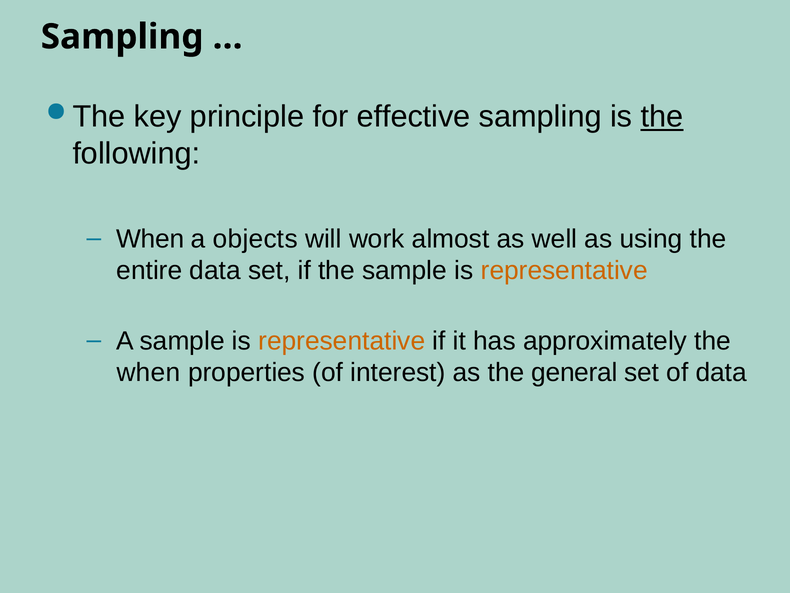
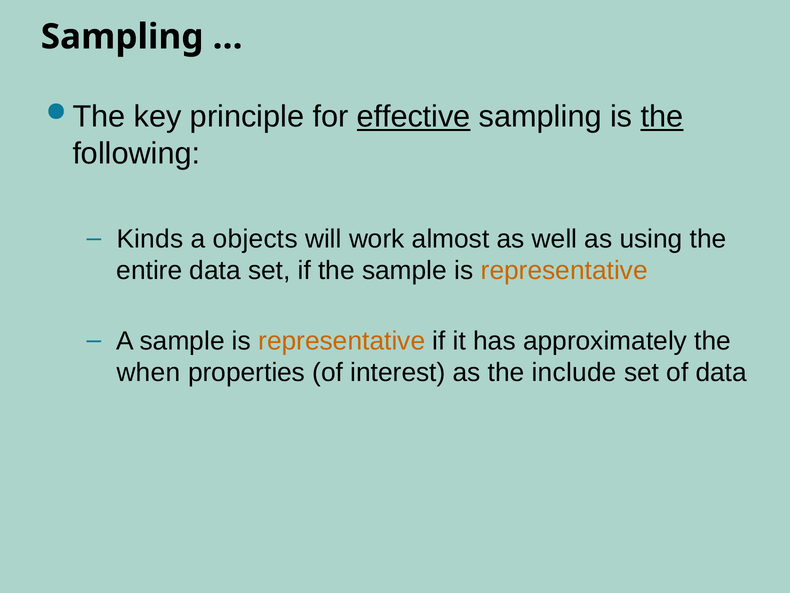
effective underline: none -> present (414, 117)
When: When -> Kinds (150, 239)
general: general -> include (574, 372)
